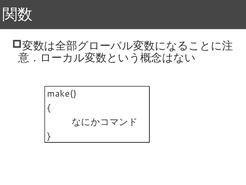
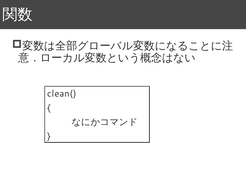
make(: make( -> clean( (62, 93)
